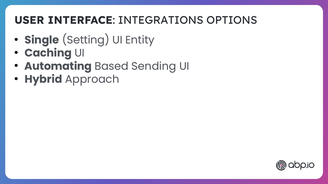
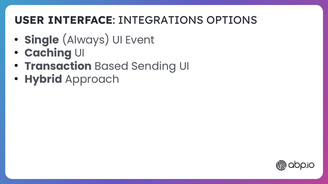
Setting: Setting -> Always (86, 40)
Entity: Entity -> Event (140, 40)
Automating: Automating -> Transaction (58, 66)
